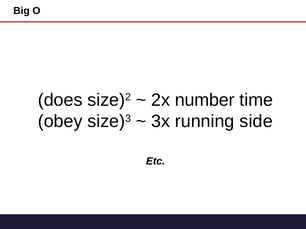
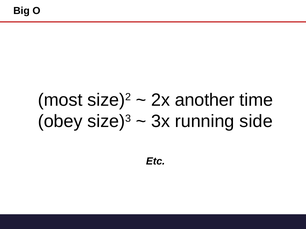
does: does -> most (60, 100)
number: number -> another (205, 100)
